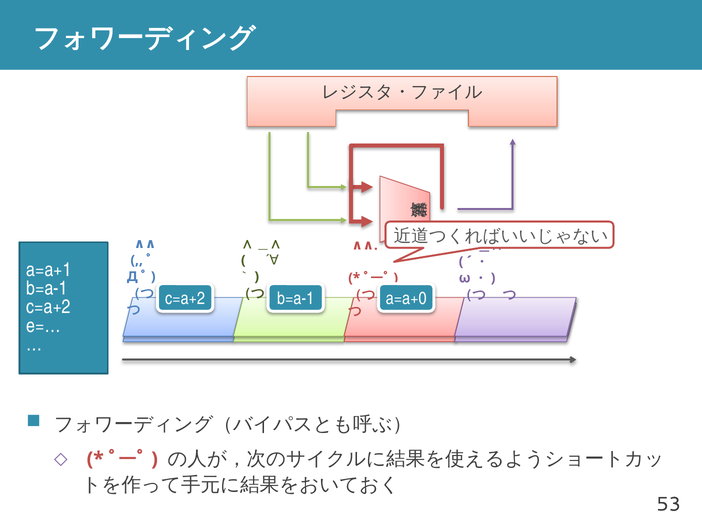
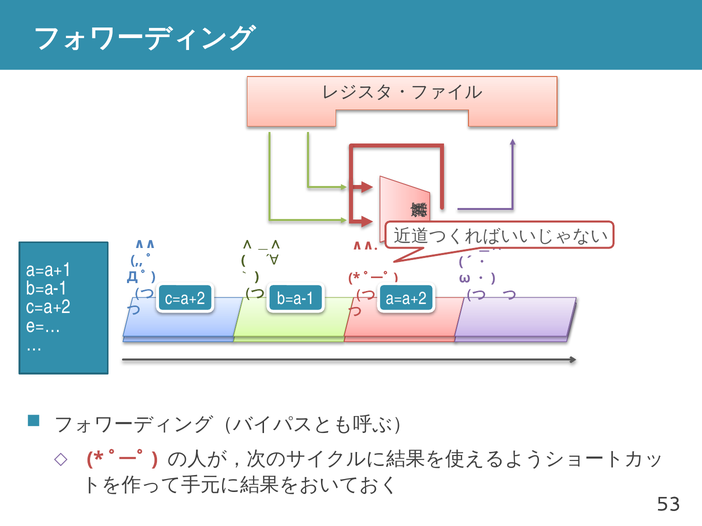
a=a+0: a=a+0 -> a=a+2 (406, 299)
